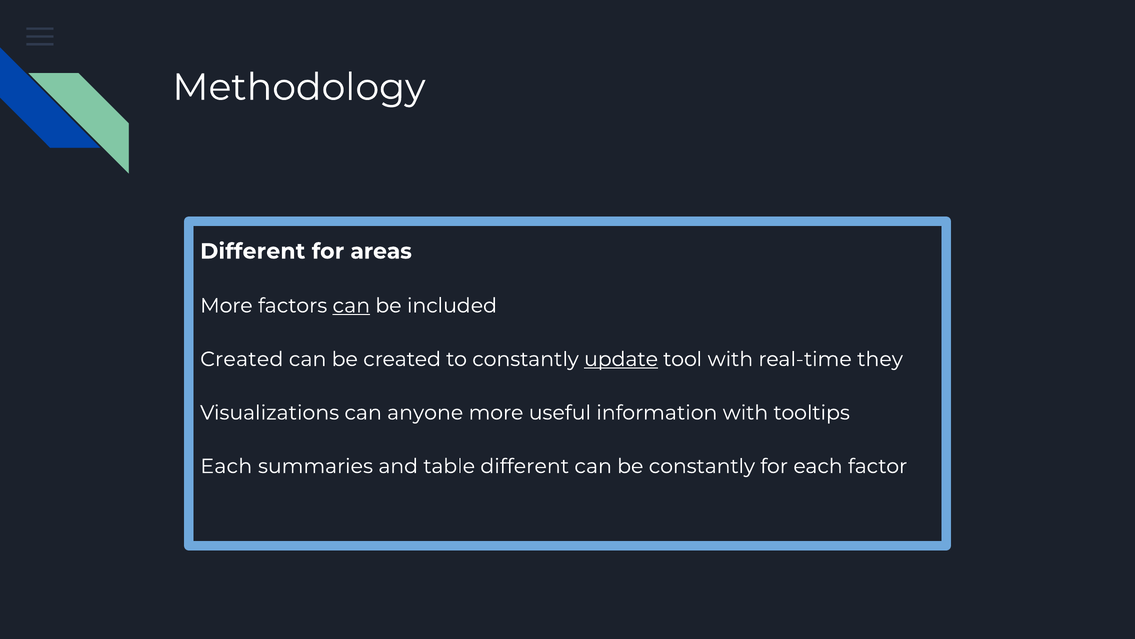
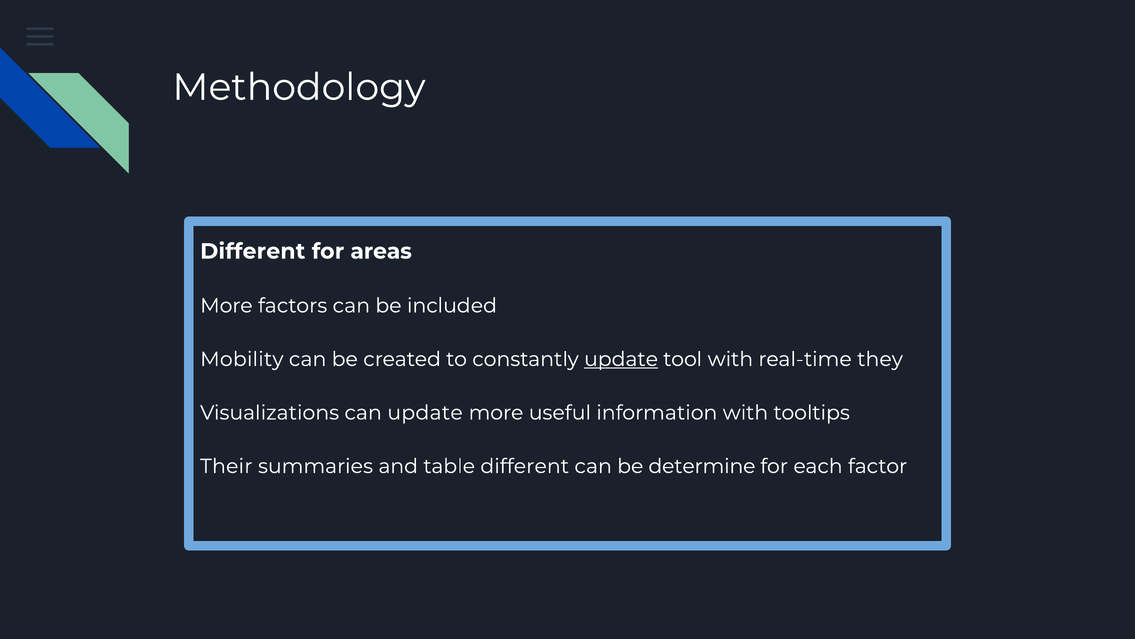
can underline: present -> none (351, 305)
Created: Created -> Mobility (242, 359)
can anyone: anyone -> update (425, 412)
Each: Each -> Their (226, 466)
be constantly: constantly -> determine (702, 466)
